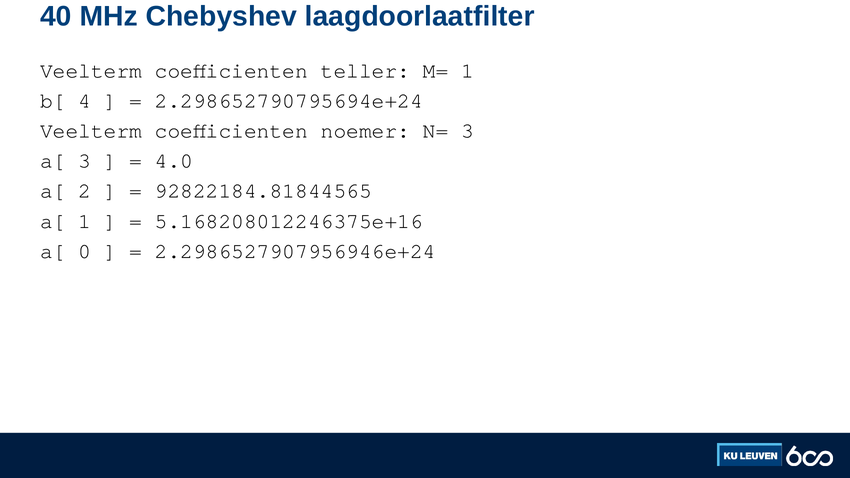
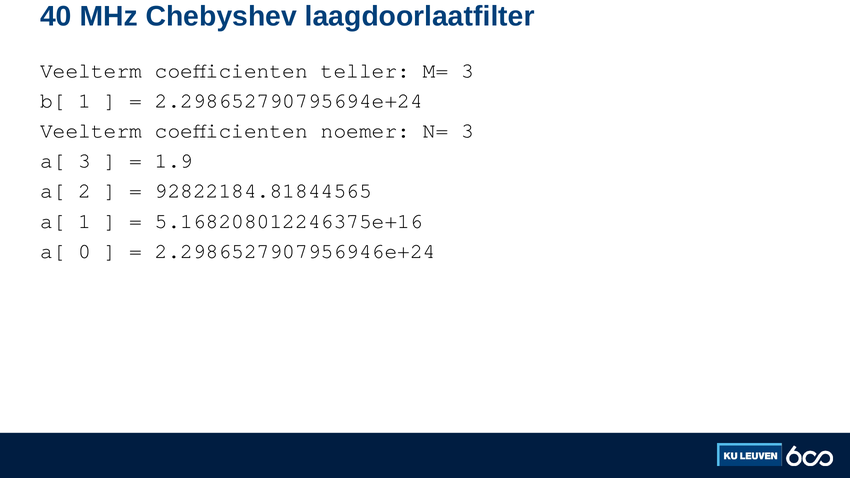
M= 1: 1 -> 3 (467, 71)
b[ 4: 4 -> 1 (85, 101)
4.0: 4.0 -> 1.9 (174, 161)
